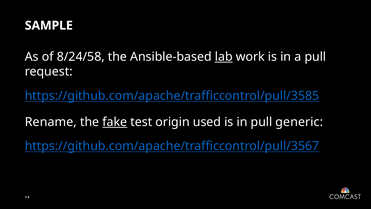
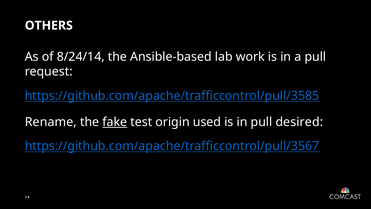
SAMPLE: SAMPLE -> OTHERS (49, 25)
8/24/58: 8/24/58 -> 8/24/14 (81, 57)
lab underline: present -> none (224, 57)
generic: generic -> desired (299, 122)
